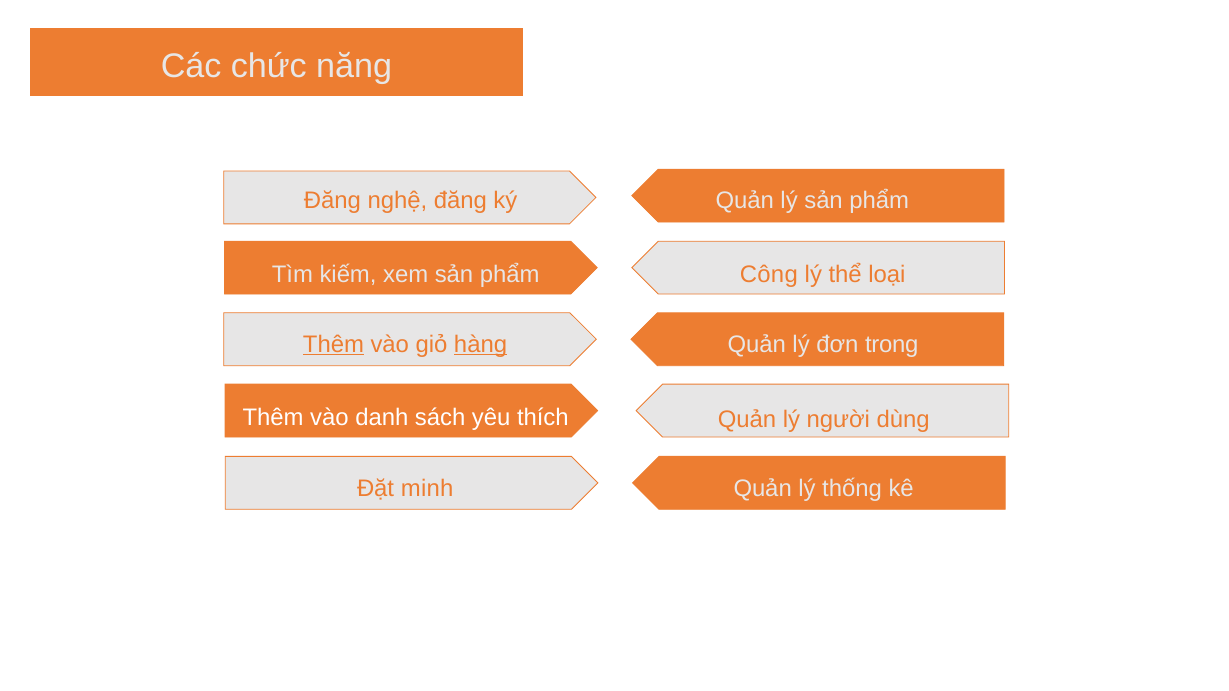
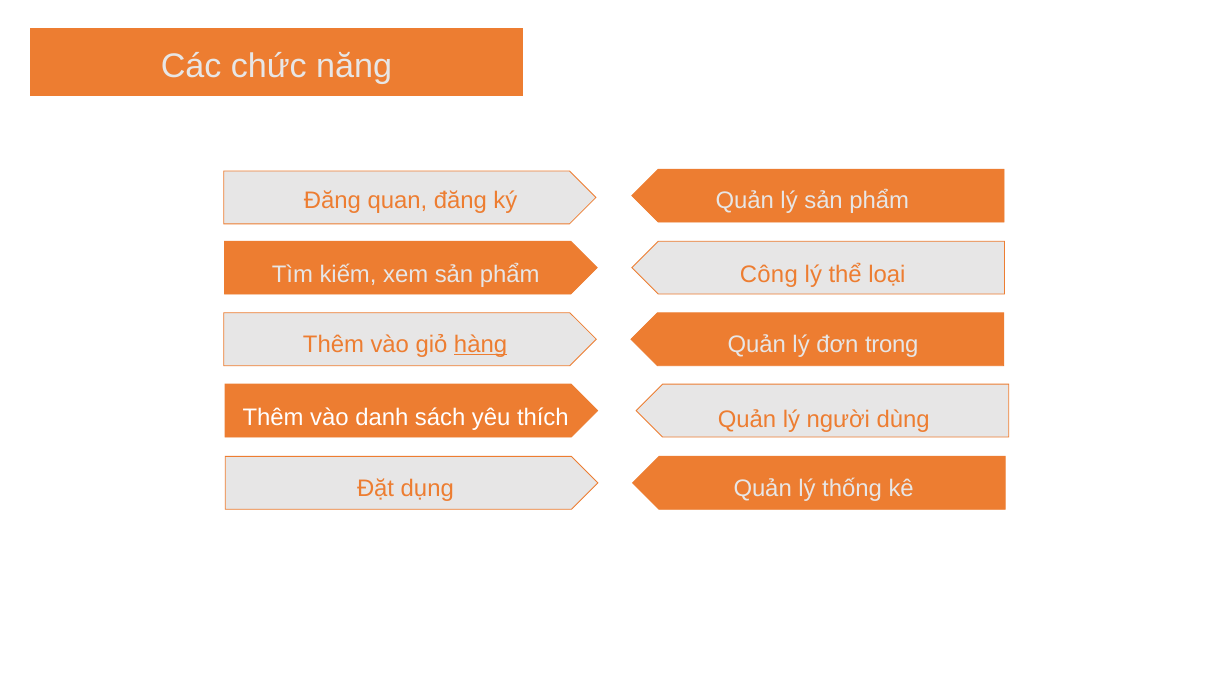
nghệ: nghệ -> quan (397, 201)
Thêm underline: present -> none (333, 344)
minh: minh -> dụng (427, 489)
